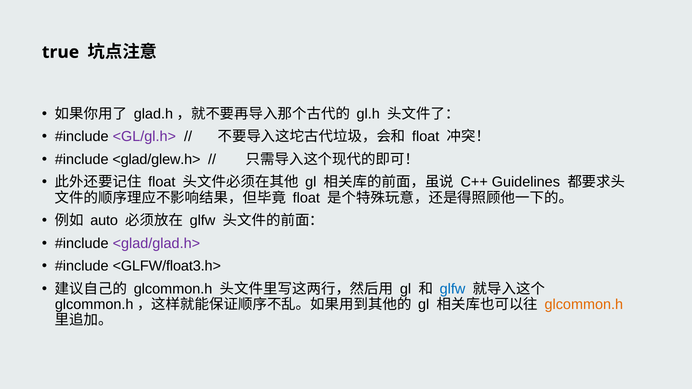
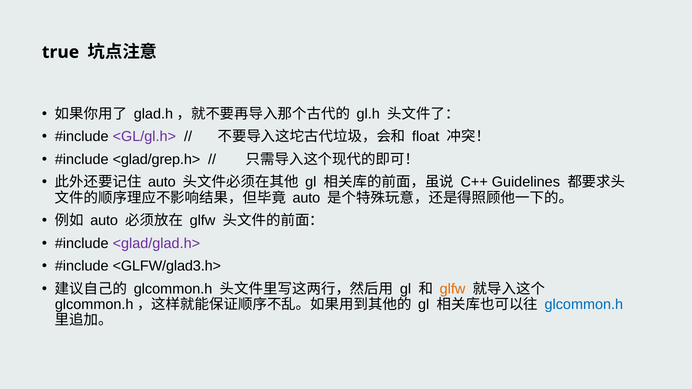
<glad/glew.h>: <glad/glew.h> -> <glad/grep.h> (156, 160)
float: float -> auto (162, 182)
float: float -> auto (306, 198)
<GLFW/float3.h>: <GLFW/float3.h> -> <GLFW/glad3.h> (167, 266)
glfw colour: blue -> orange (453, 289)
glcommon.h colour: orange -> blue (584, 305)
